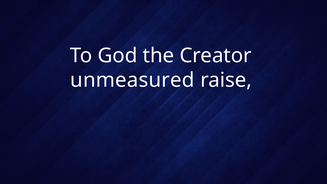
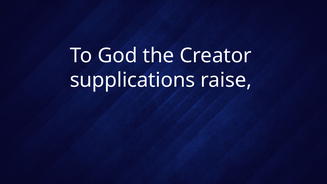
unmeasured: unmeasured -> supplications (132, 80)
